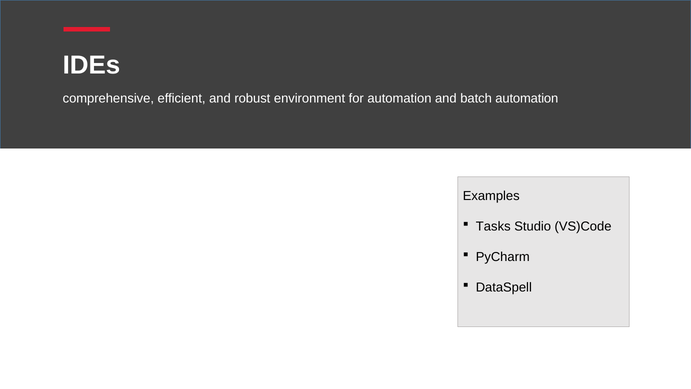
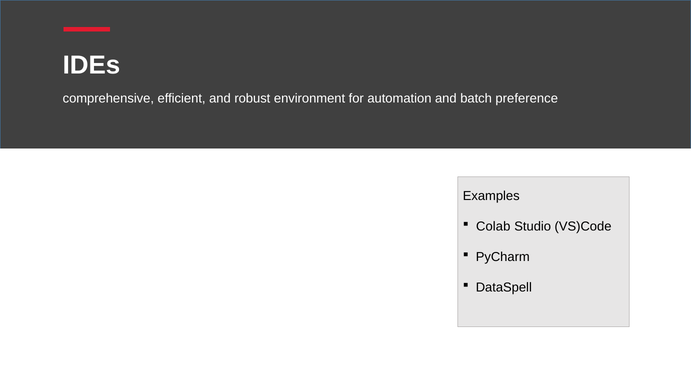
batch automation: automation -> preference (527, 98)
Tasks: Tasks -> Colab (493, 226)
